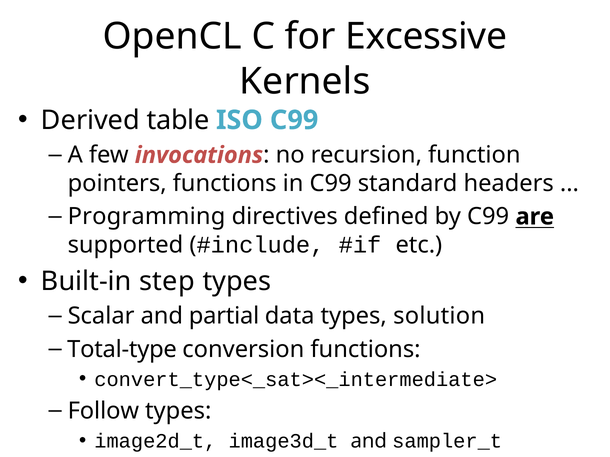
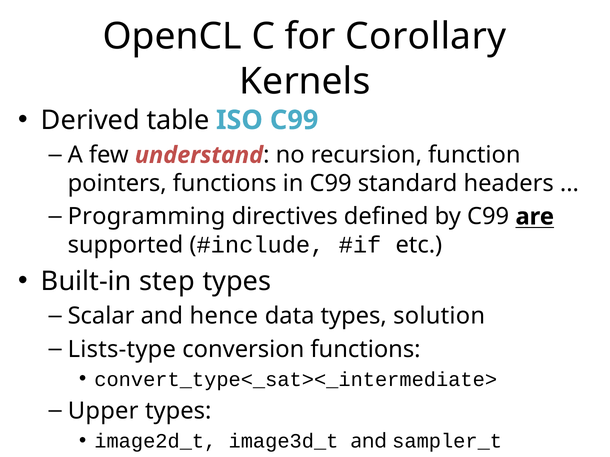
Excessive: Excessive -> Corollary (426, 37)
invocations: invocations -> understand (199, 155)
partial: partial -> hence (224, 316)
Total-type: Total-type -> Lists-type (122, 350)
Follow: Follow -> Upper (103, 411)
